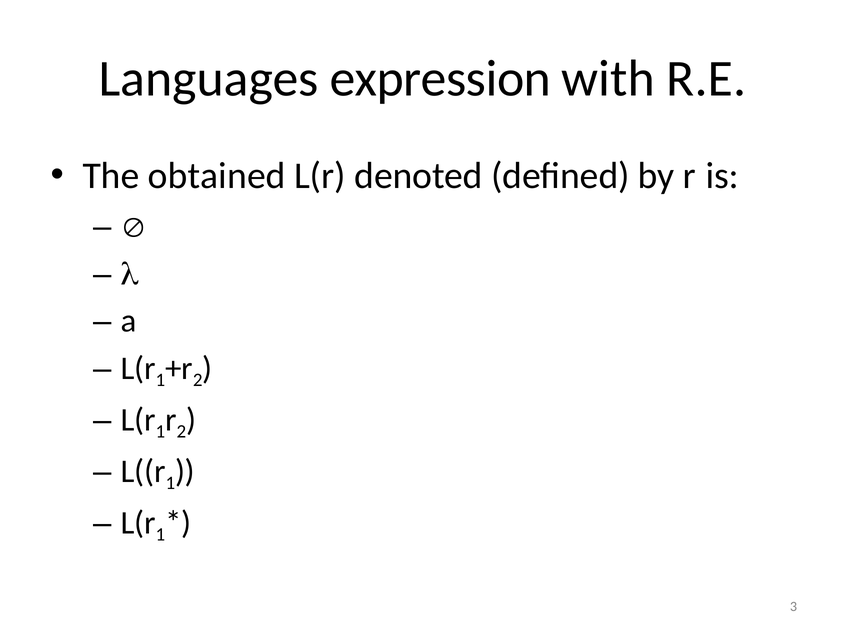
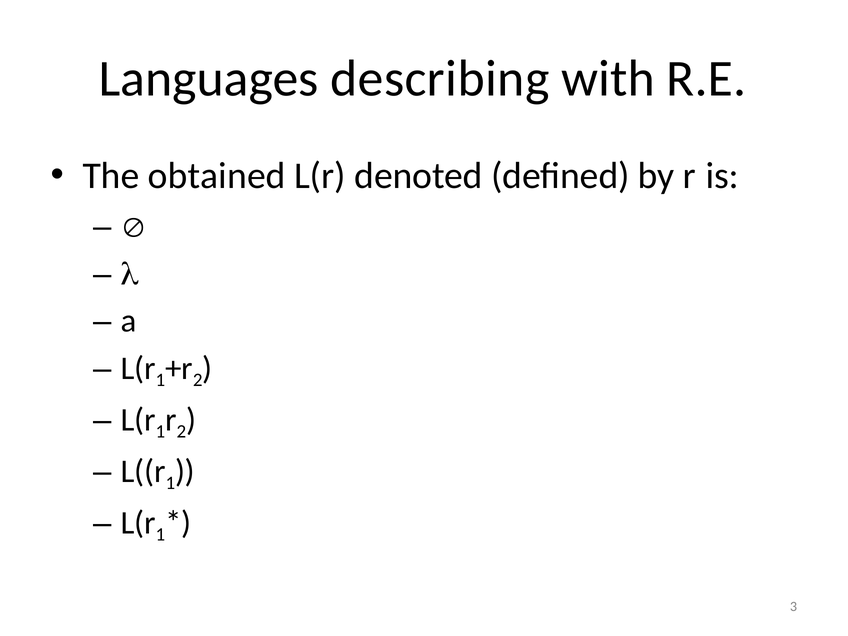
expression: expression -> describing (440, 79)
